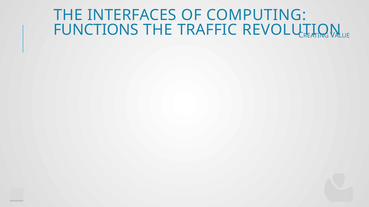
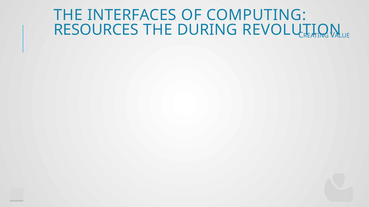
FUNCTIONS: FUNCTIONS -> RESOURCES (96, 30)
TRAFFIC: TRAFFIC -> DURING (207, 30)
